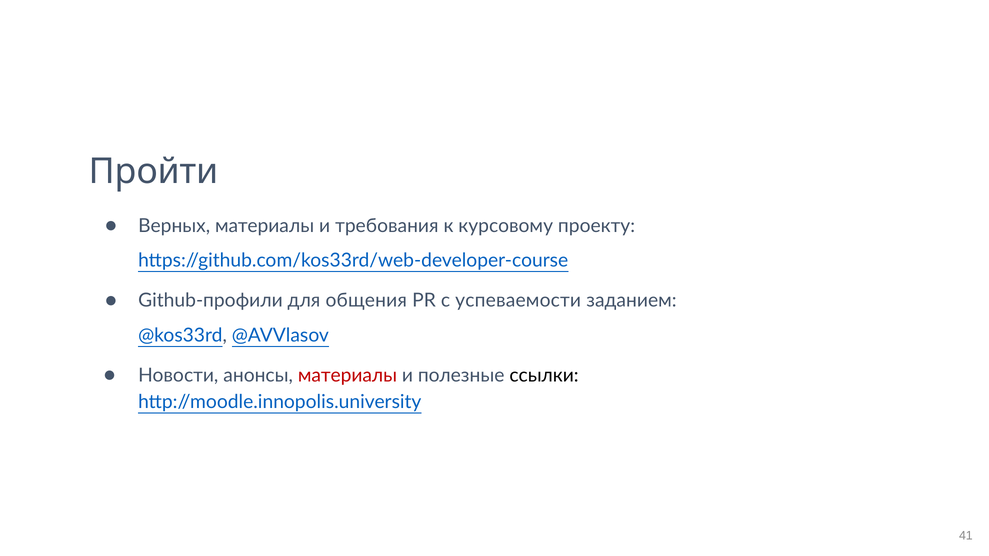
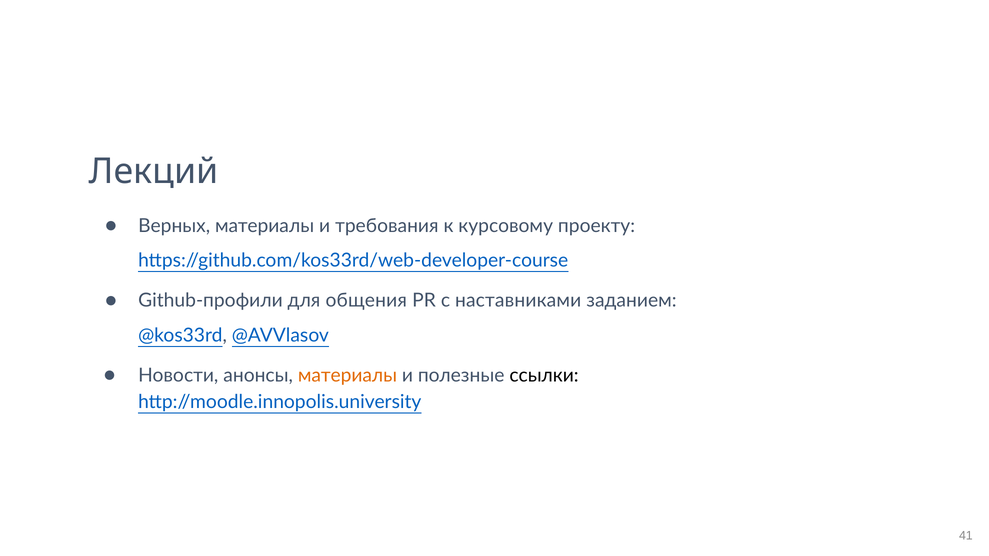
Пройти: Пройти -> Лекций (154, 172)
успеваемости: успеваемости -> наставниками (518, 301)
материалы colour: red -> orange (347, 376)
